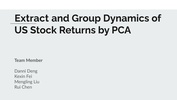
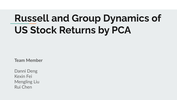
Extract: Extract -> Russell (32, 18)
